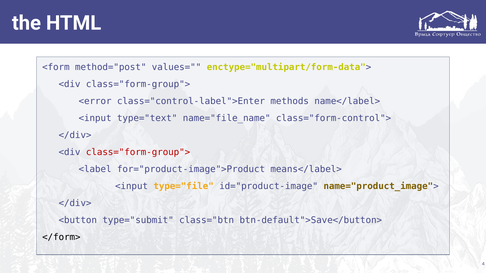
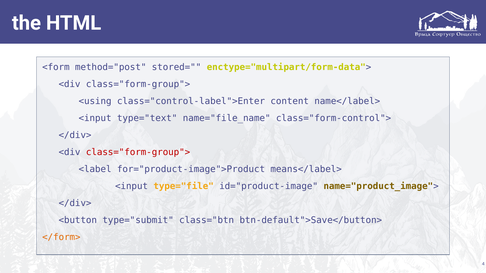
values=: values= -> stored= (176, 67)
<error: <error -> <using (95, 101)
methods: methods -> content (290, 101)
</form> colour: black -> orange (61, 237)
